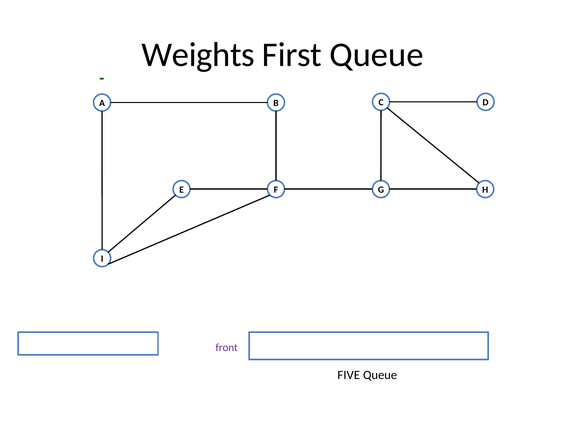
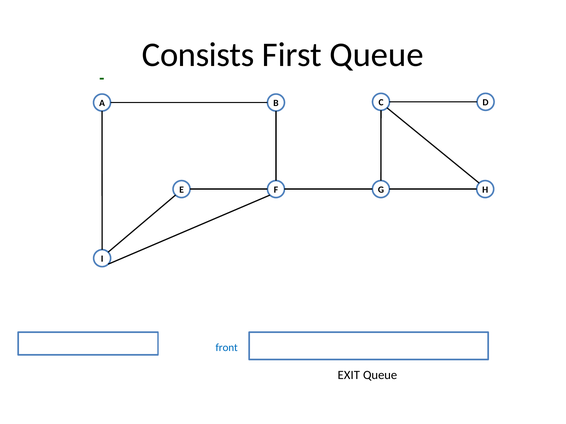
Weights: Weights -> Consists (198, 55)
front colour: purple -> blue (227, 348)
FIVE: FIVE -> EXIT (349, 376)
